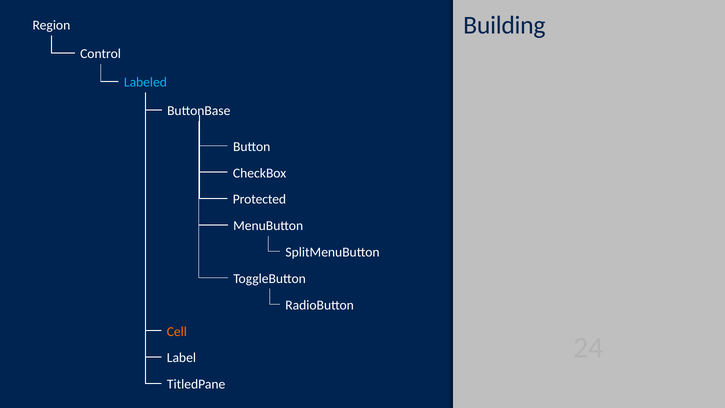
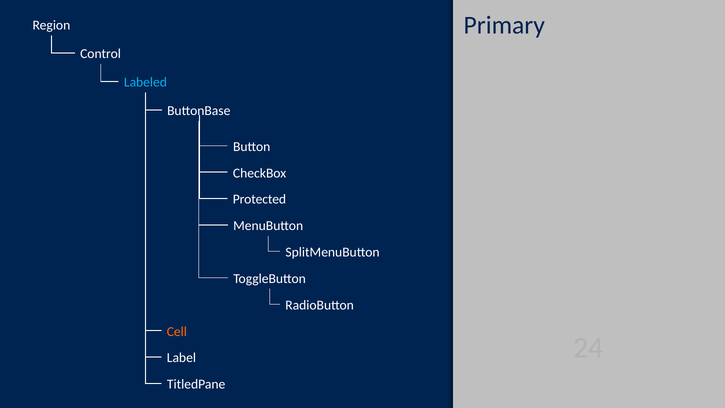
Building: Building -> Primary (504, 25)
